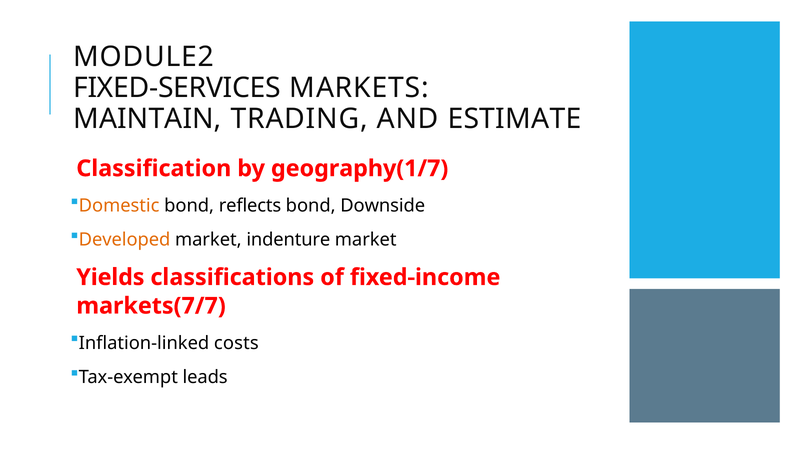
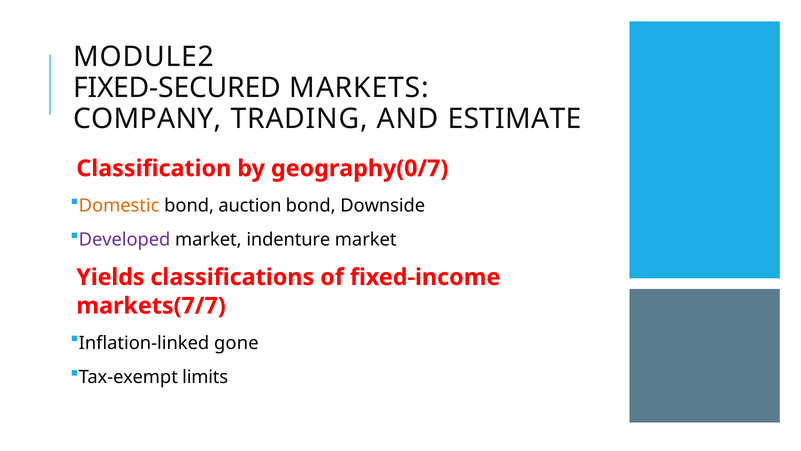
FIXED-SERVICES: FIXED-SERVICES -> FIXED-SECURED (177, 88)
MAINTAIN: MAINTAIN -> COMPANY (147, 119)
geography(1/7: geography(1/7 -> geography(0/7 (360, 168)
reflects: reflects -> auction (250, 205)
Developed colour: orange -> purple (125, 240)
costs: costs -> gone (236, 343)
leads: leads -> limits (205, 377)
